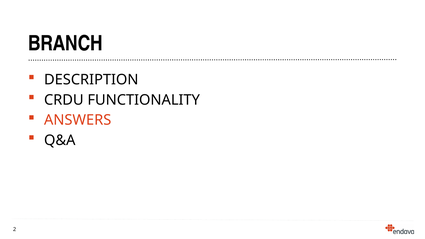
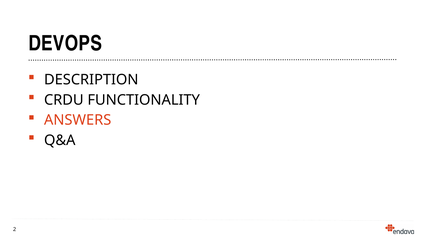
BRANCH: BRANCH -> DEVOPS (65, 44)
